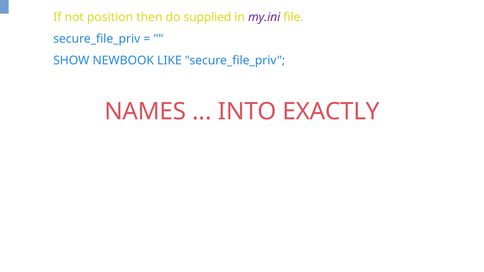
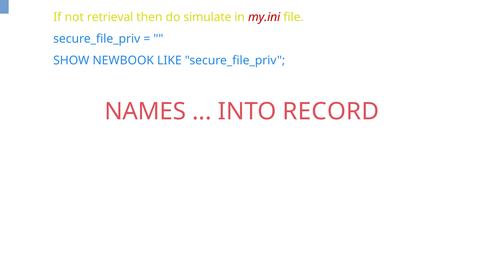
position: position -> retrieval (110, 17)
supplied: supplied -> simulate (207, 17)
my.ini colour: purple -> red (264, 17)
EXACTLY: EXACTLY -> RECORD (331, 112)
